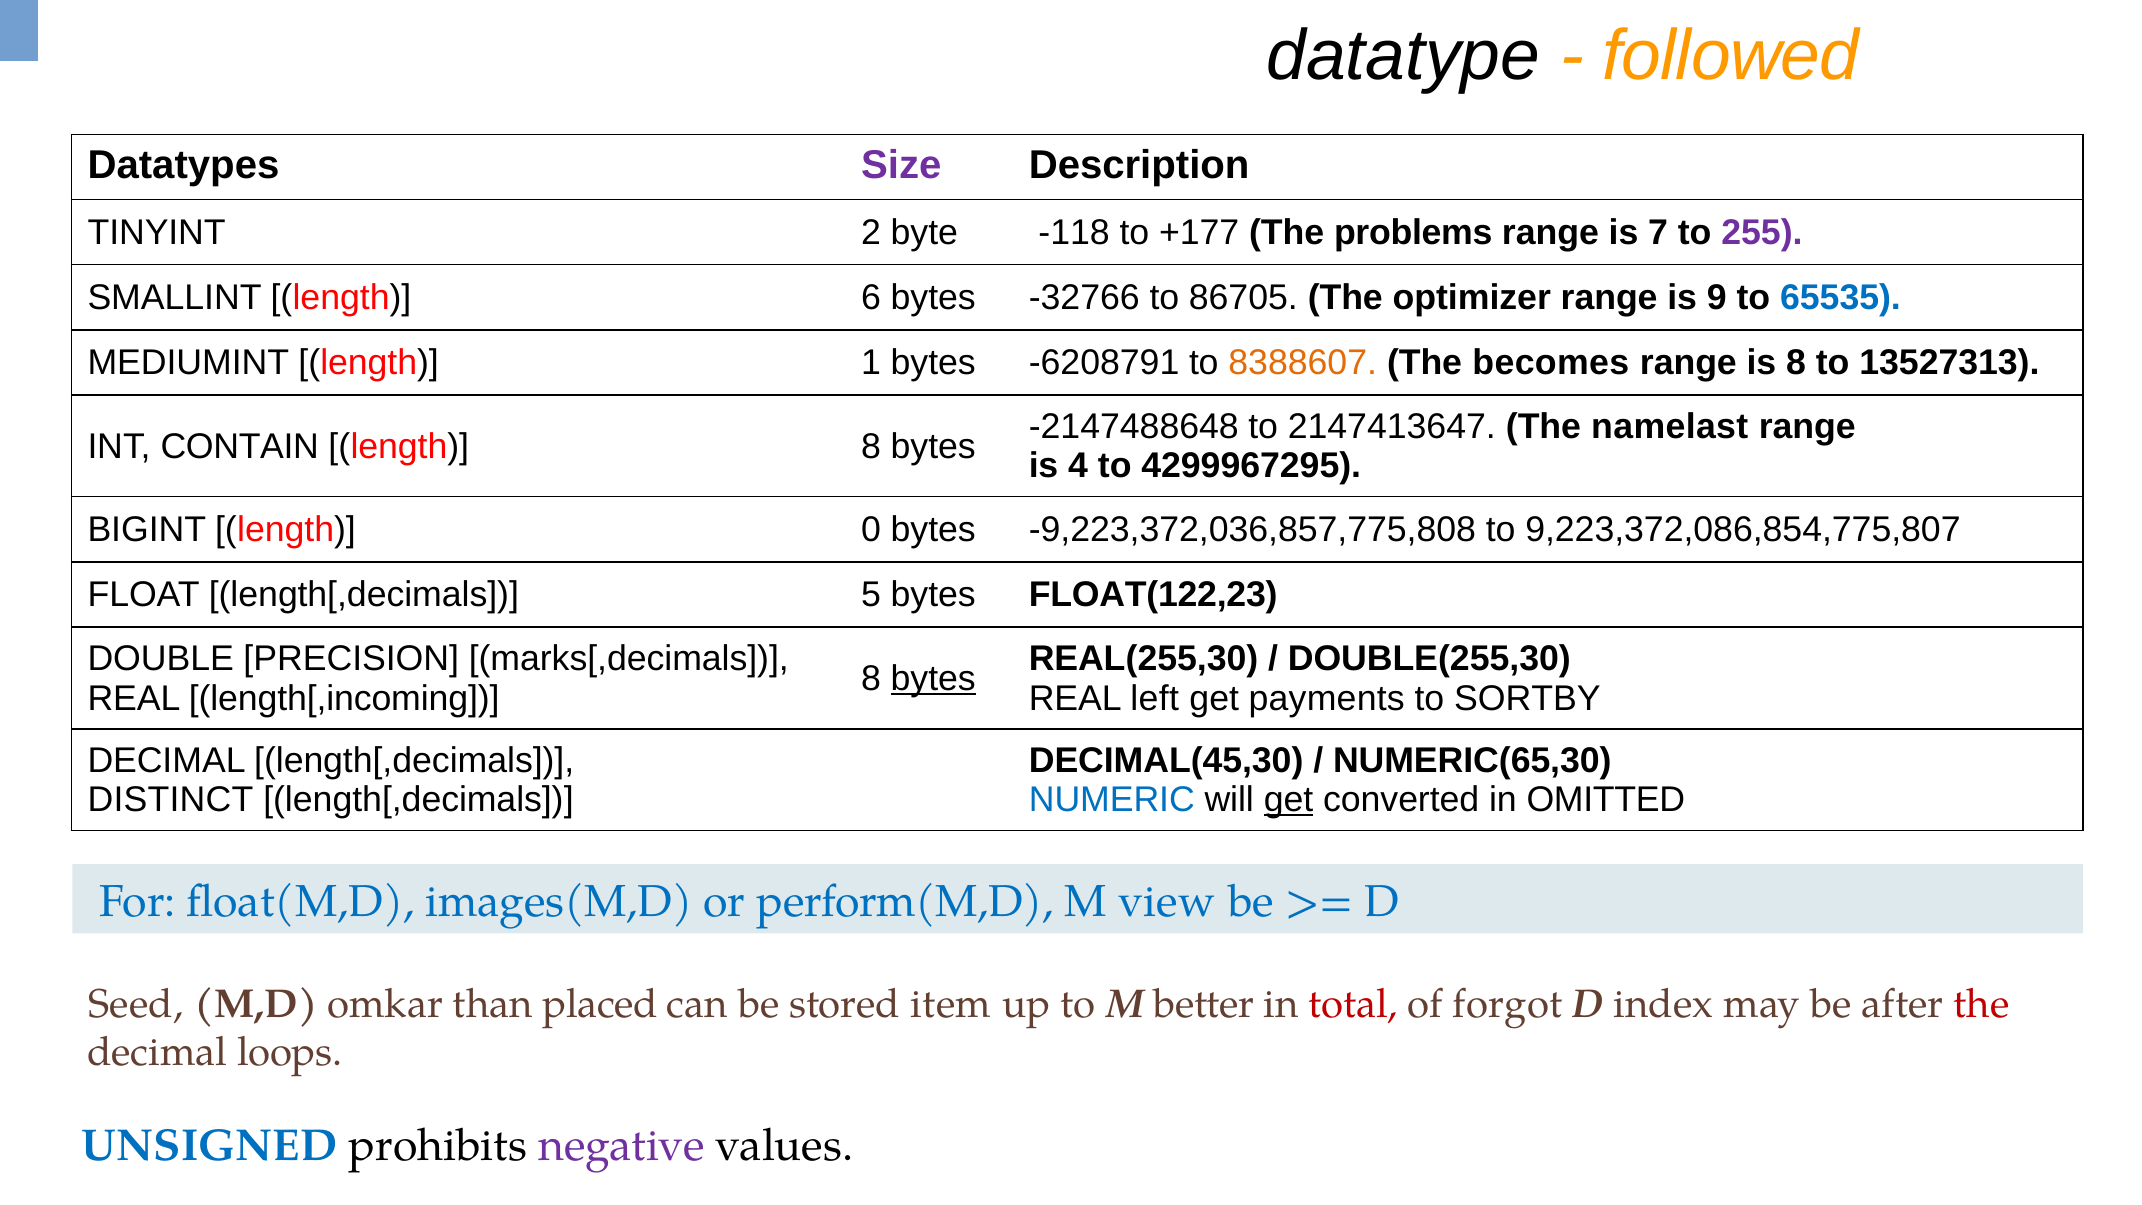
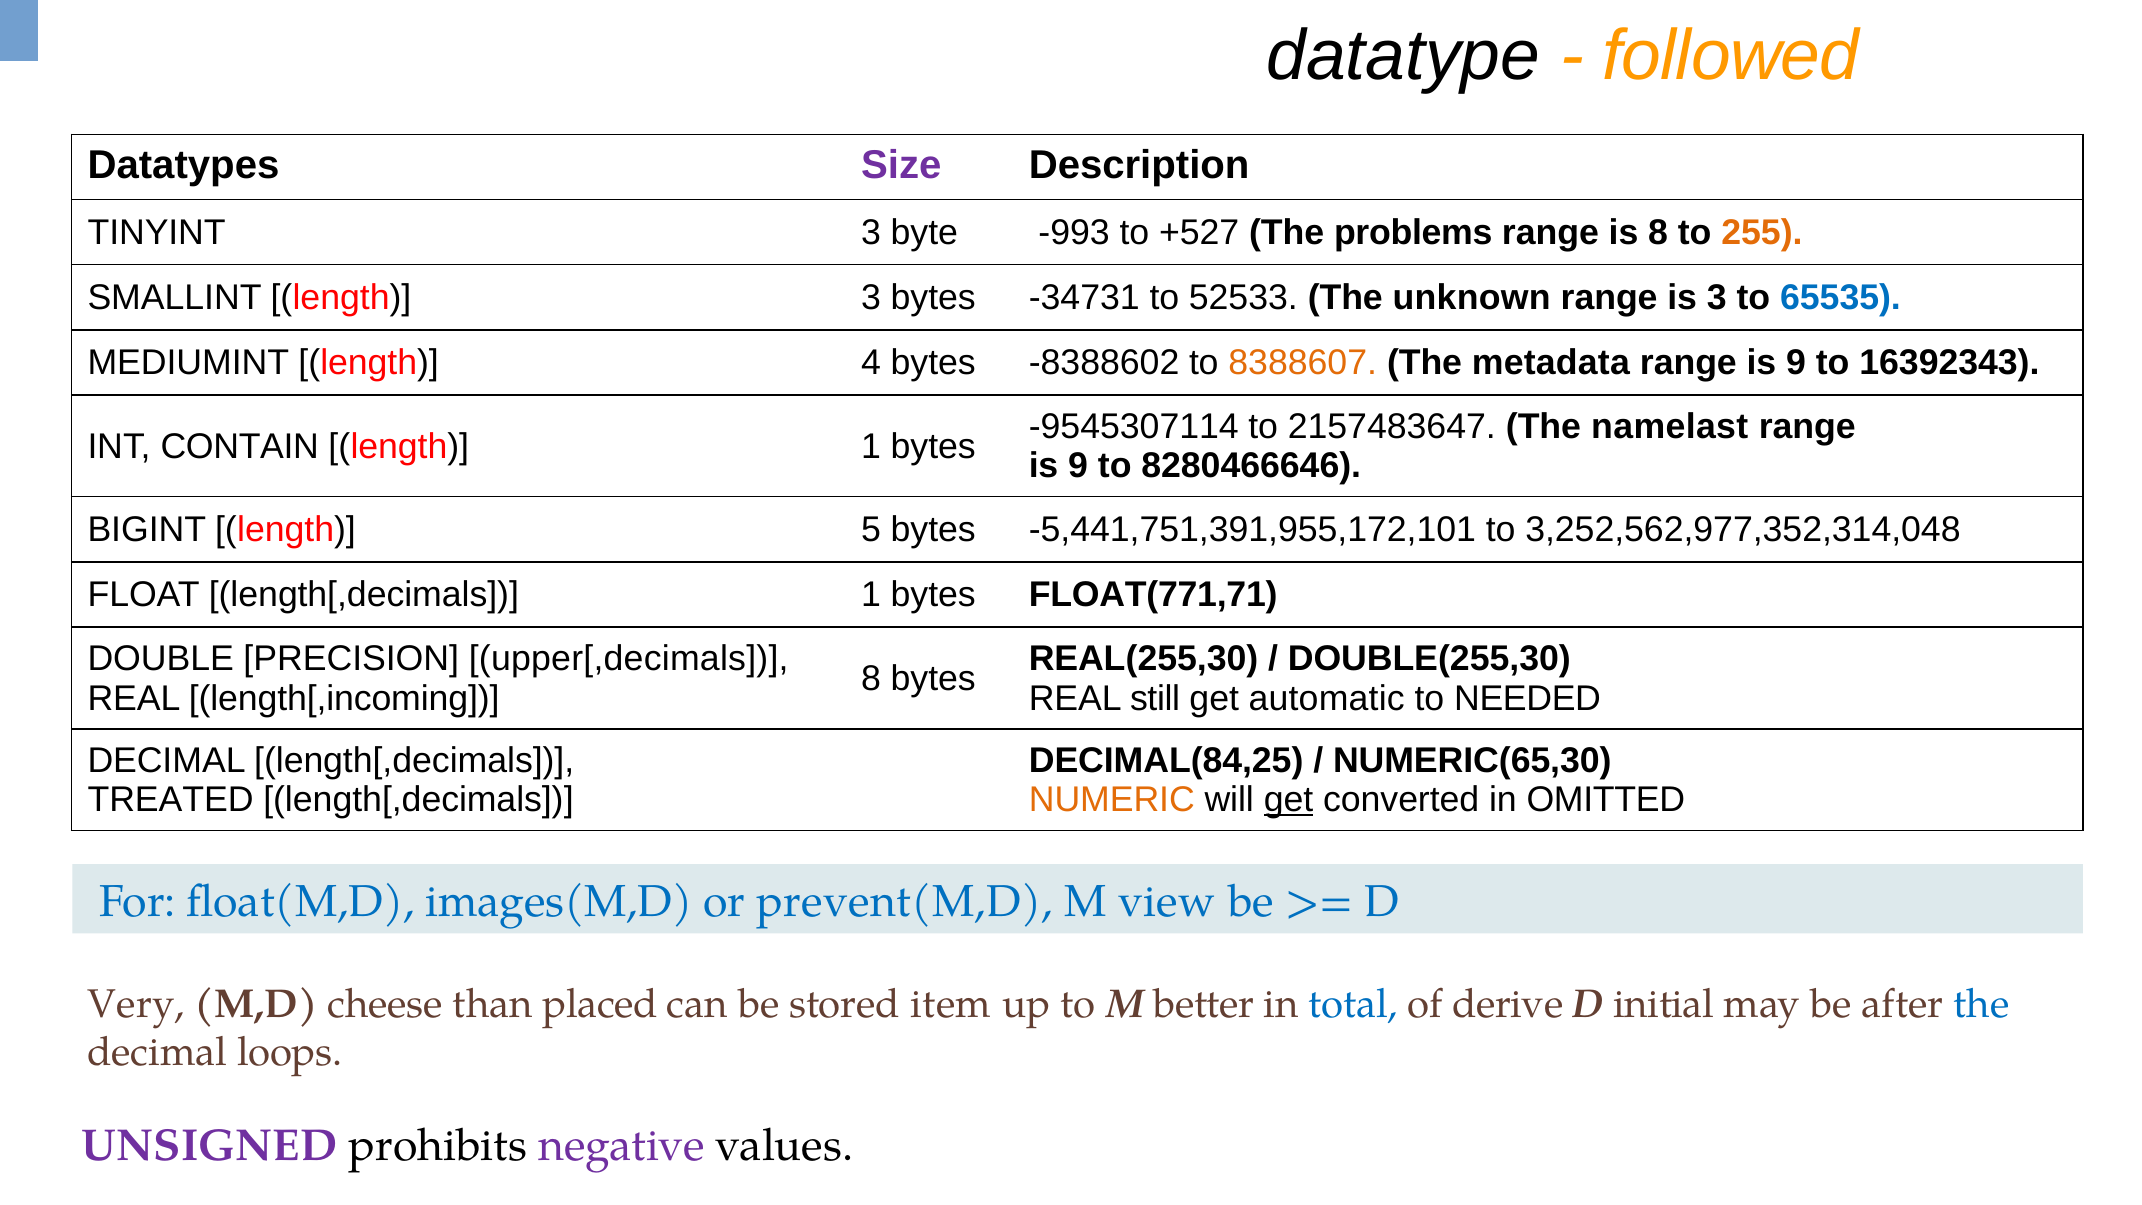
TINYINT 2: 2 -> 3 (871, 233)
-118: -118 -> -993 (1074, 233)
+177: +177 -> +527 (1199, 233)
is 7: 7 -> 8 (1658, 233)
255 colour: purple -> orange (1762, 233)
length 6: 6 -> 3 (871, 298)
-32766: -32766 -> -34731 (1084, 298)
86705: 86705 -> 52533 (1243, 298)
optimizer: optimizer -> unknown (1472, 298)
is 9: 9 -> 3 (1717, 298)
1: 1 -> 4 (871, 363)
-6208791: -6208791 -> -8388602 (1104, 363)
becomes: becomes -> metadata (1551, 363)
8: 8 -> 9 (1796, 363)
13527313: 13527313 -> 16392343 (1949, 363)
-2147488648: -2147488648 -> -9545307114 (1134, 426)
2147413647: 2147413647 -> 2157483647 (1392, 426)
length 8: 8 -> 1 (871, 446)
4: 4 -> 9 (1078, 466)
4299967295: 4299967295 -> 8280466646 (1251, 466)
0: 0 -> 5 (871, 530)
-9,223,372,036,857,775,808: -9,223,372,036,857,775,808 -> -5,441,751,391,955,172,101 (1252, 530)
9,223,372,086,854,775,807: 9,223,372,086,854,775,807 -> 3,252,562,977,352,314,048 (1743, 530)
length[,decimals 5: 5 -> 1 (871, 595)
FLOAT(122,23: FLOAT(122,23 -> FLOAT(771,71 (1153, 595)
marks[,decimals: marks[,decimals -> upper[,decimals (629, 659)
bytes underline: present -> none (933, 678)
left: left -> still (1155, 698)
payments: payments -> automatic (1327, 698)
SORTBY: SORTBY -> NEEDED (1528, 698)
DECIMAL(45,30: DECIMAL(45,30 -> DECIMAL(84,25 (1166, 760)
DISTINCT: DISTINCT -> TREATED (171, 800)
NUMERIC colour: blue -> orange (1112, 800)
perform(M,D: perform(M,D -> prevent(M,D (905, 902)
Seed: Seed -> Very (136, 1004)
omkar: omkar -> cheese (385, 1004)
total colour: red -> blue (1353, 1004)
forgot: forgot -> derive (1508, 1004)
index: index -> initial (1664, 1004)
the colour: red -> blue (1982, 1004)
UNSIGNED colour: blue -> purple (210, 1146)
